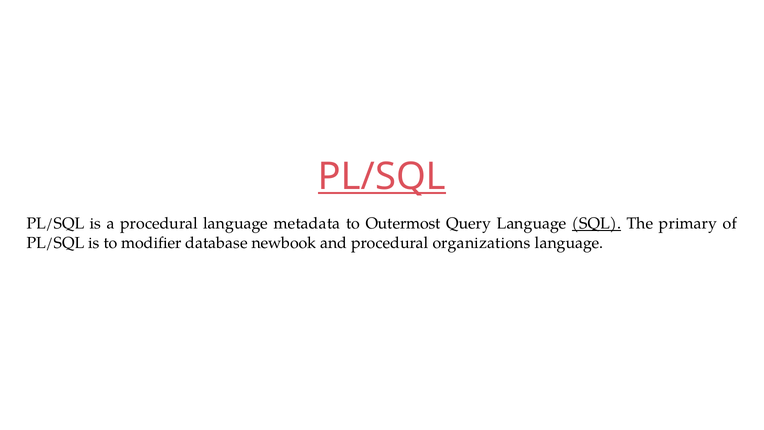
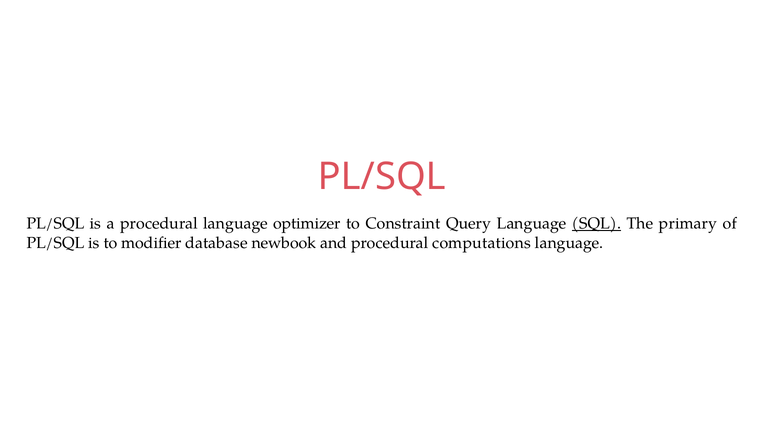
PL/SQL underline: present -> none (382, 176)
metadata: metadata -> optimizer (307, 224)
Outermost: Outermost -> Constraint (403, 224)
organizations: organizations -> computations (482, 243)
